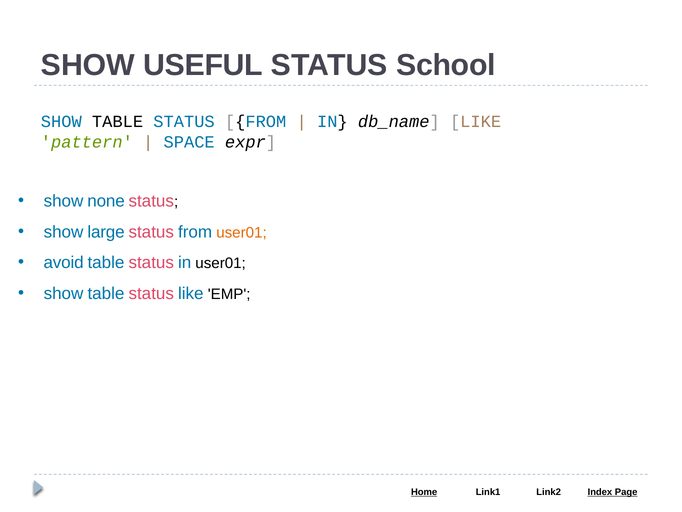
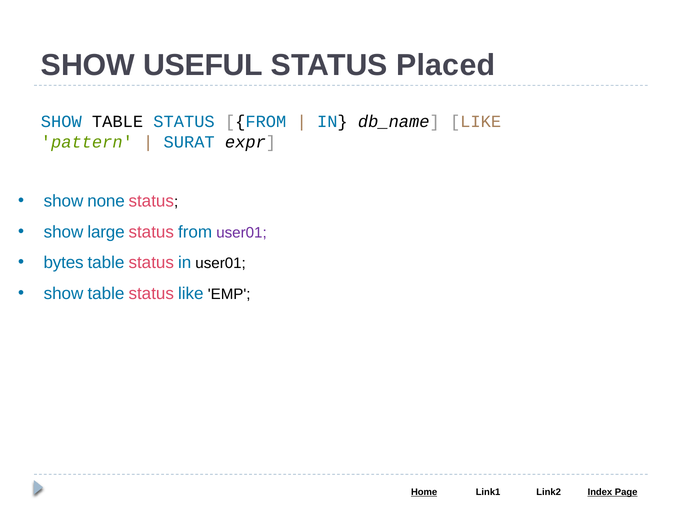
School: School -> Placed (446, 65)
SPACE: SPACE -> SURAT (189, 142)
user01 colour: orange -> purple (241, 232)
avoid: avoid -> bytes (64, 262)
